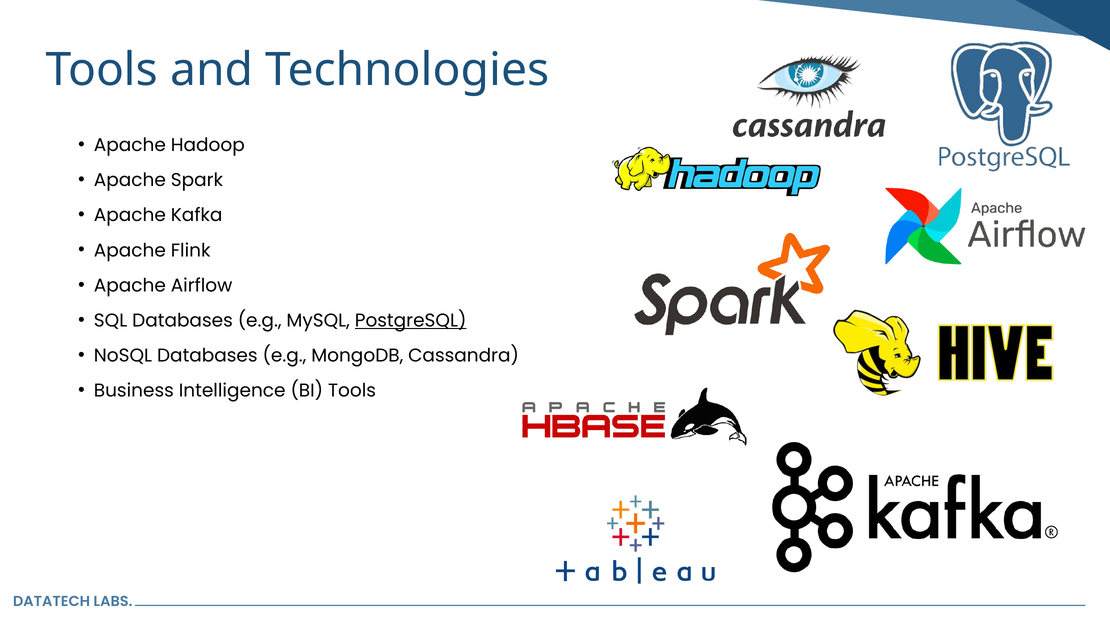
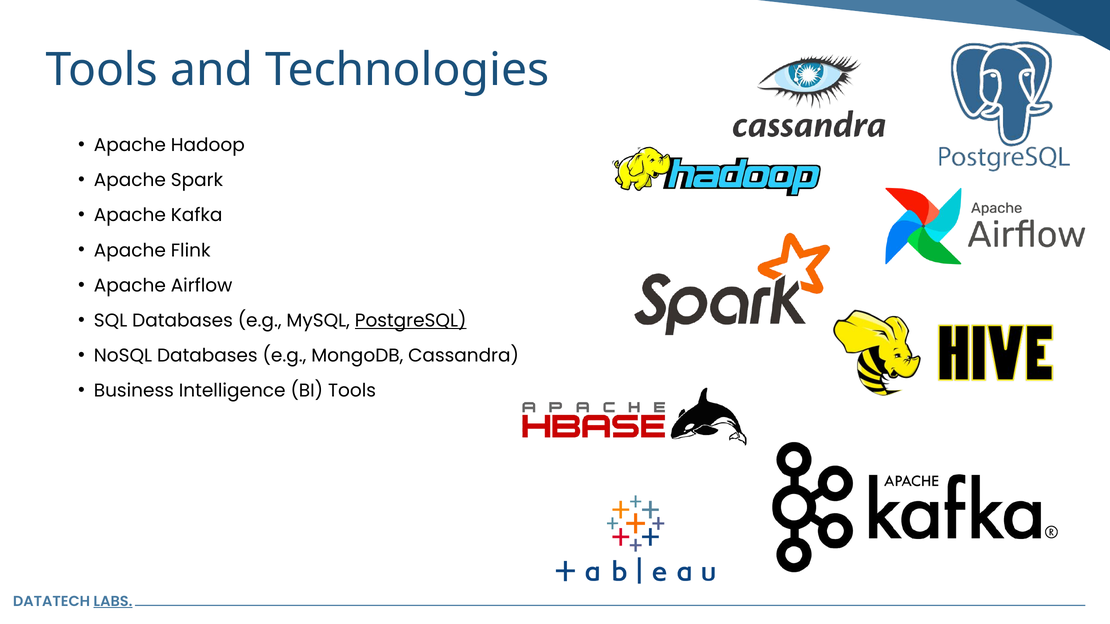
LABS underline: none -> present (113, 602)
